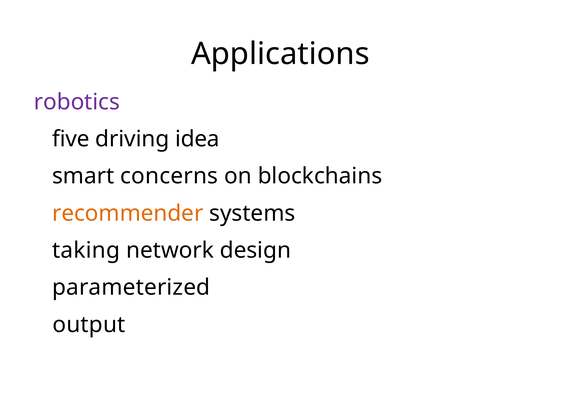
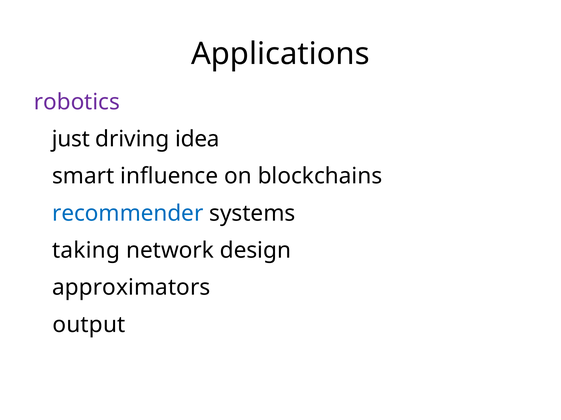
five: five -> just (71, 139)
concerns: concerns -> influence (169, 176)
recommender colour: orange -> blue (128, 214)
parameterized: parameterized -> approximators (131, 288)
